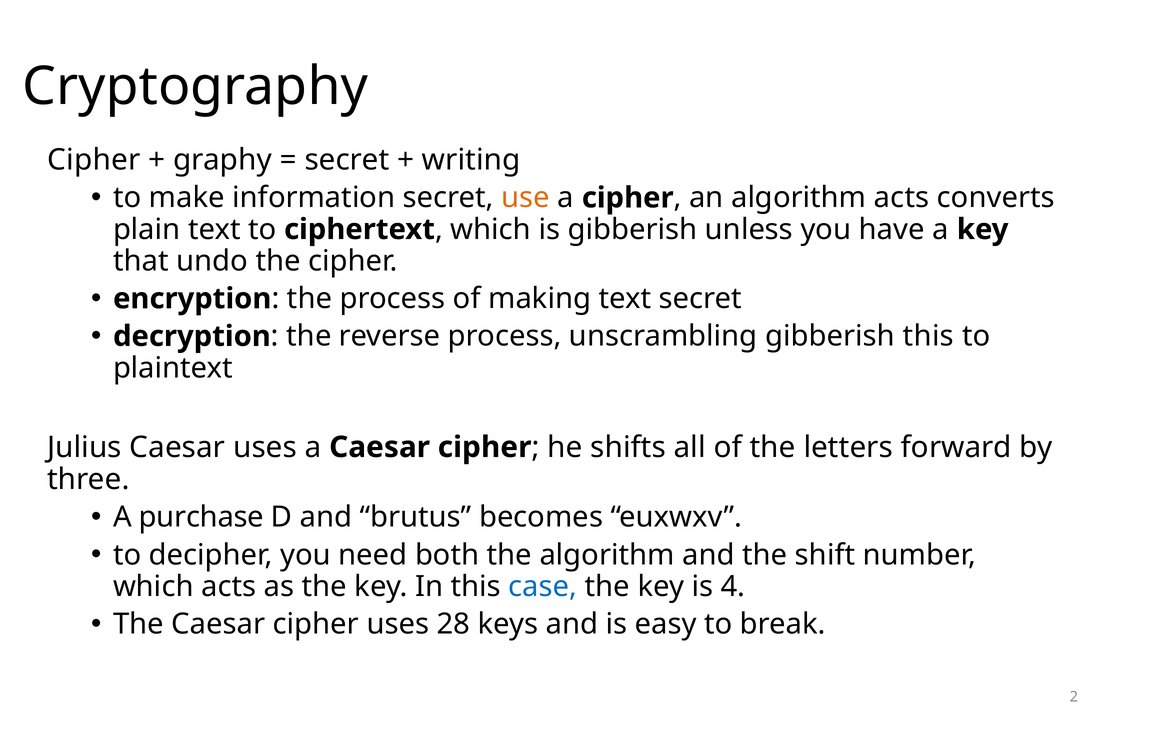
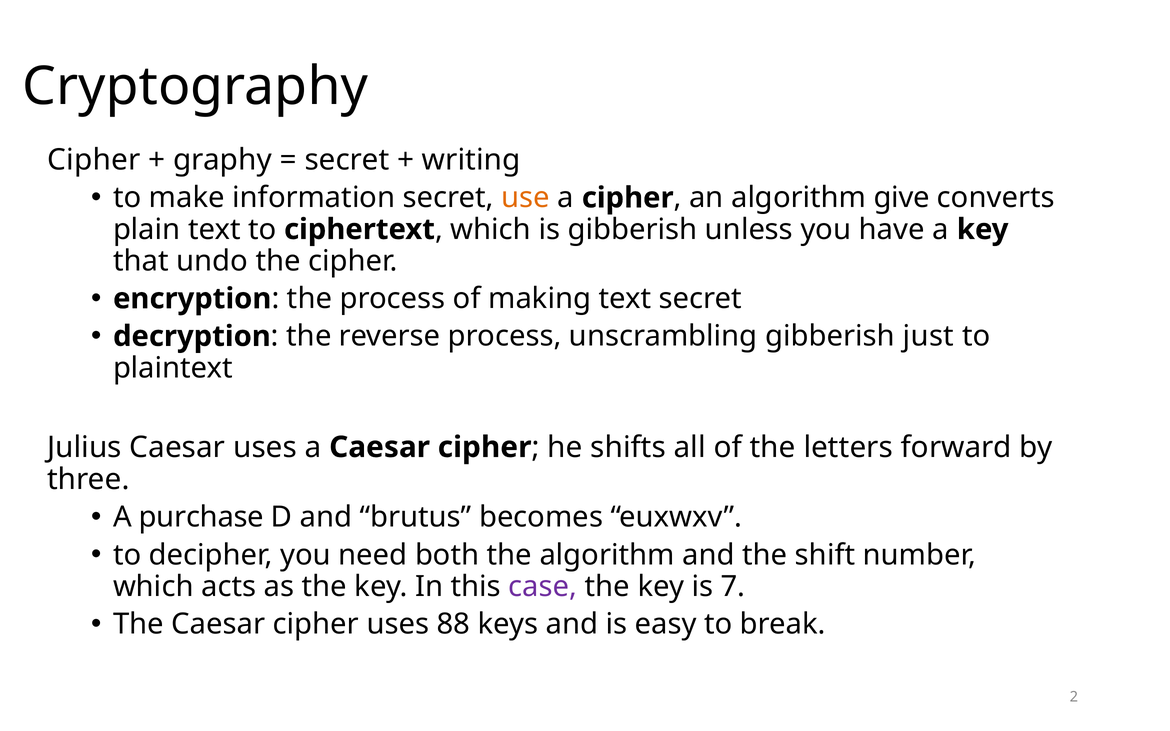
algorithm acts: acts -> give (902, 198)
gibberish this: this -> just (928, 336)
case colour: blue -> purple (543, 587)
4: 4 -> 7 (733, 587)
28: 28 -> 88 (453, 624)
